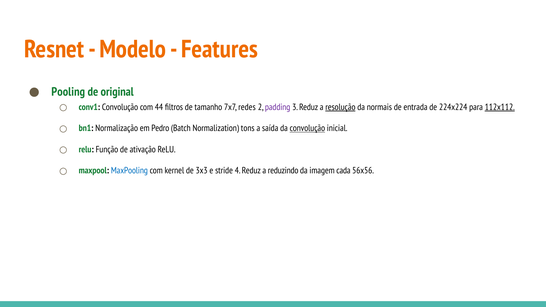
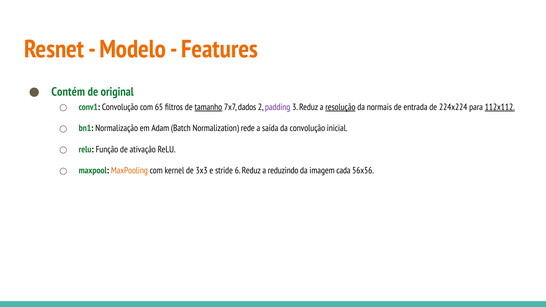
Pooling: Pooling -> Contém (68, 92)
44: 44 -> 65 (159, 107)
tamanho underline: none -> present (208, 107)
redes: redes -> dados (247, 107)
Pedro: Pedro -> Adam (160, 128)
tons: tons -> rede (248, 128)
convolução underline: present -> none (307, 128)
MaxPooling colour: blue -> orange (129, 171)
4: 4 -> 6 (238, 171)
